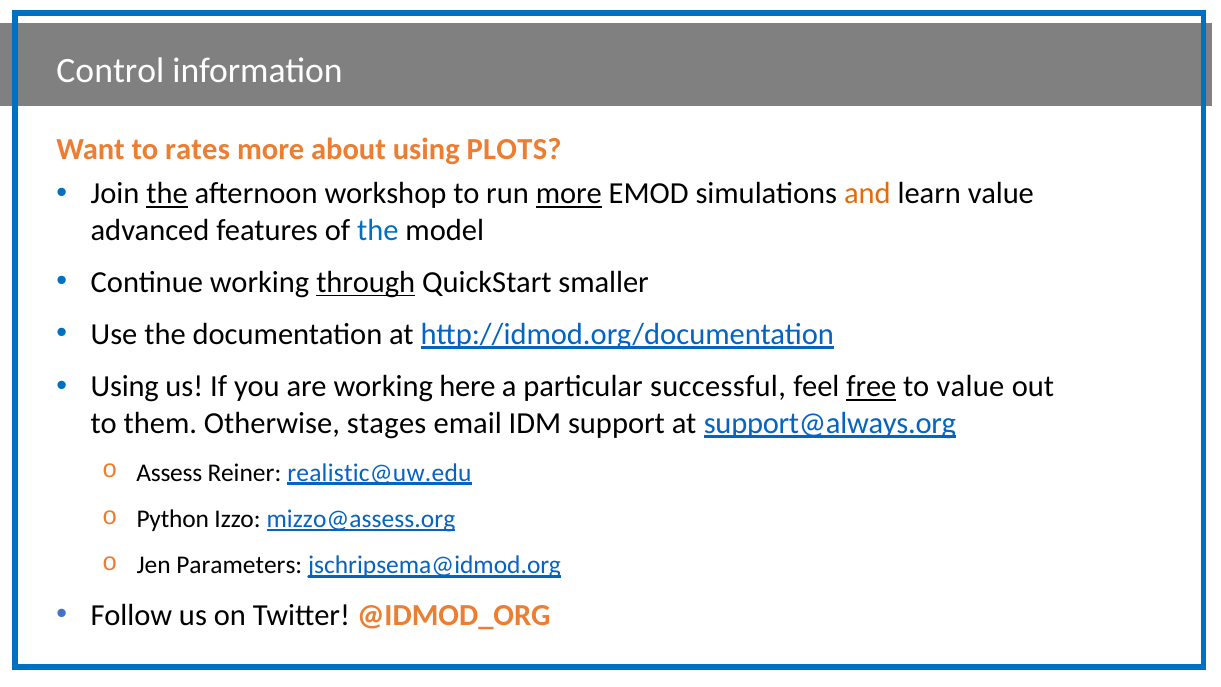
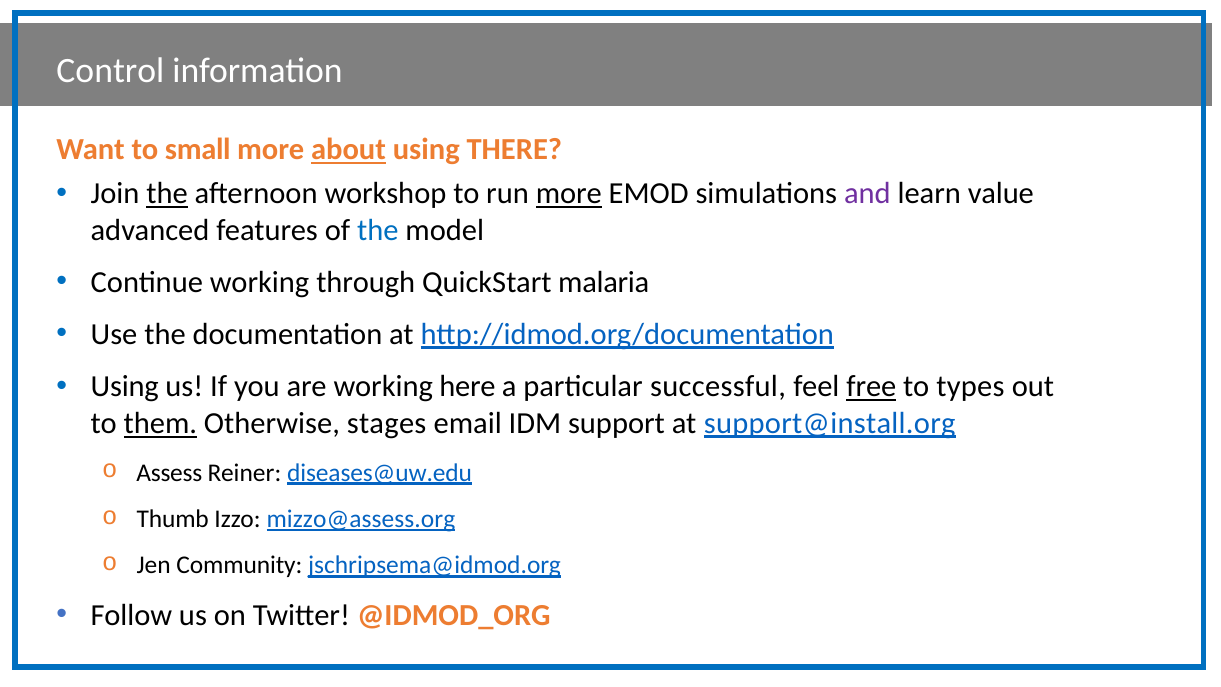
rates: rates -> small (198, 149)
about underline: none -> present (349, 149)
PLOTS: PLOTS -> THERE (514, 149)
and colour: orange -> purple (867, 194)
through underline: present -> none (366, 282)
smaller: smaller -> malaria (604, 282)
to value: value -> types (970, 387)
them underline: none -> present (160, 423)
support@always.org: support@always.org -> support@install.org (830, 423)
realistic@uw.edu: realistic@uw.edu -> diseases@uw.edu (380, 473)
Python: Python -> Thumb (173, 519)
Parameters: Parameters -> Community (239, 565)
